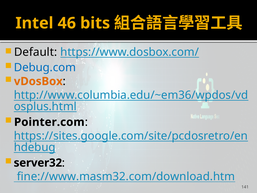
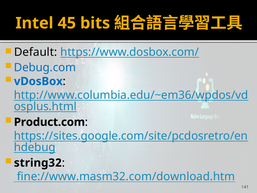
46: 46 -> 45 (67, 23)
vDosBox colour: orange -> blue (38, 81)
Pointer.com: Pointer.com -> Product.com (49, 122)
server32: server32 -> string32 (38, 163)
